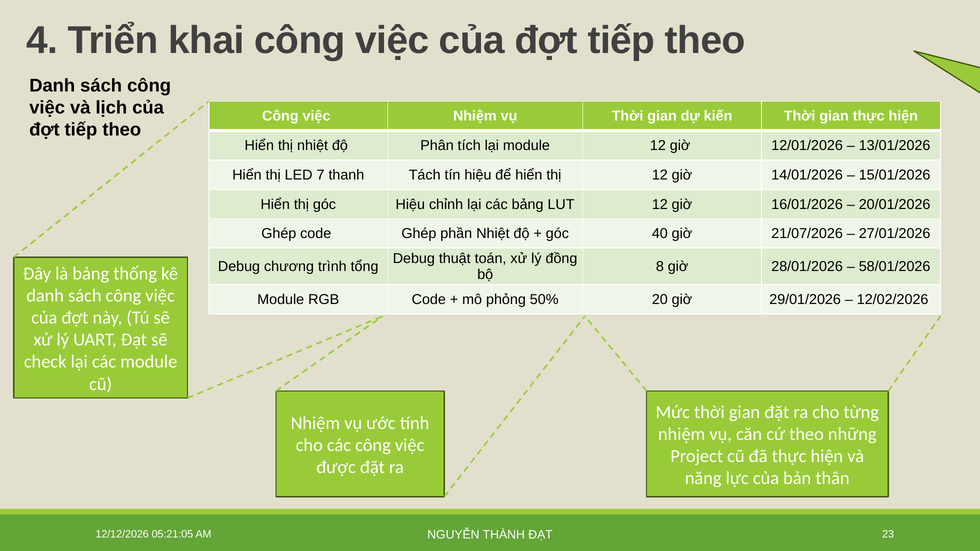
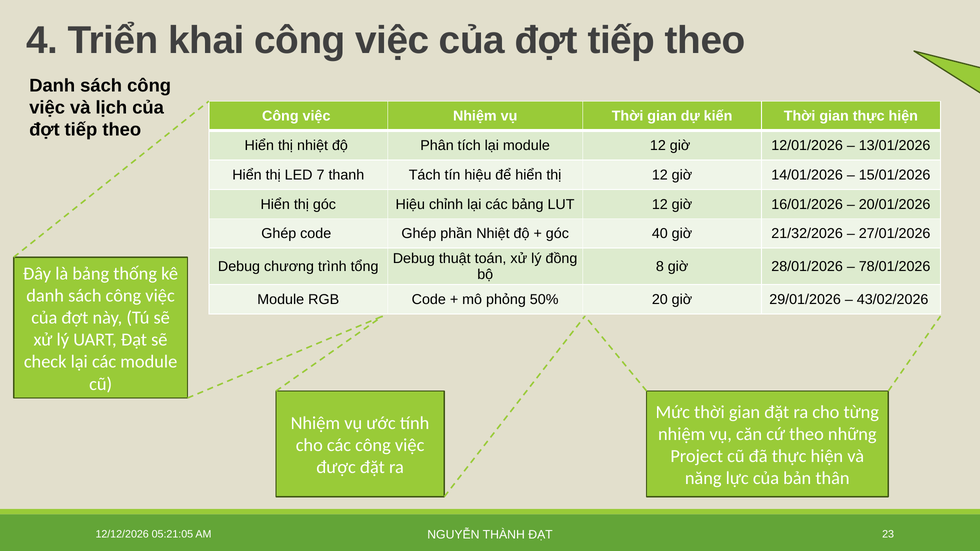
21/07/2026: 21/07/2026 -> 21/32/2026 (807, 234)
58/01/2026: 58/01/2026 -> 78/01/2026 (895, 267)
12/02/2026: 12/02/2026 -> 43/02/2026 (893, 300)
